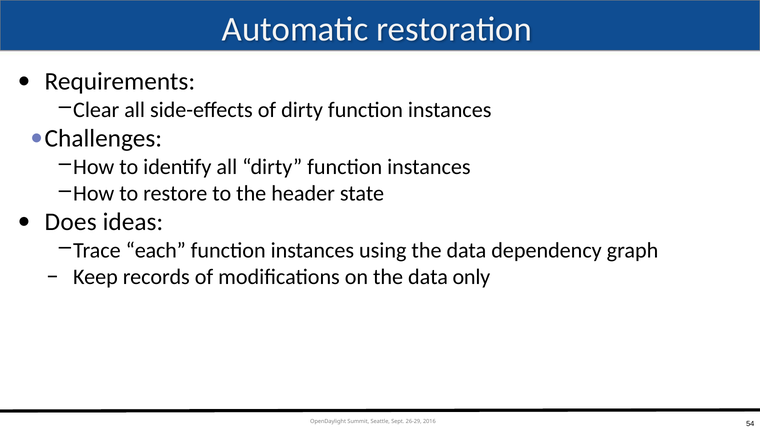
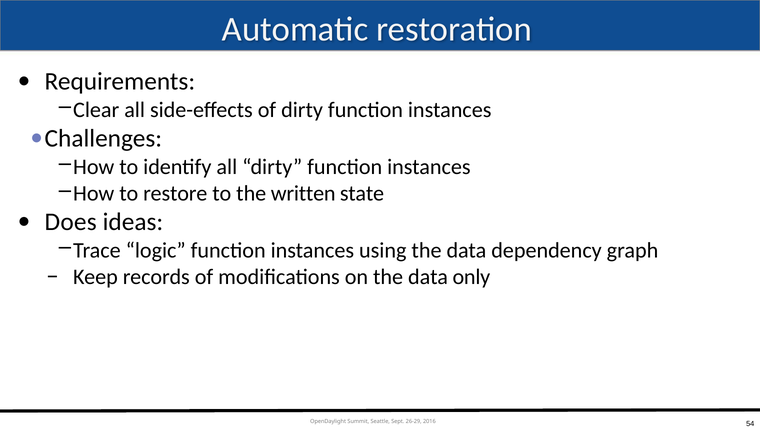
header: header -> written (303, 194)
each: each -> logic (156, 251)
